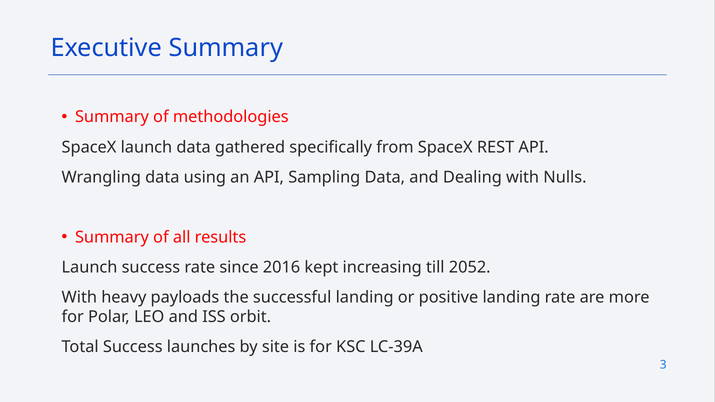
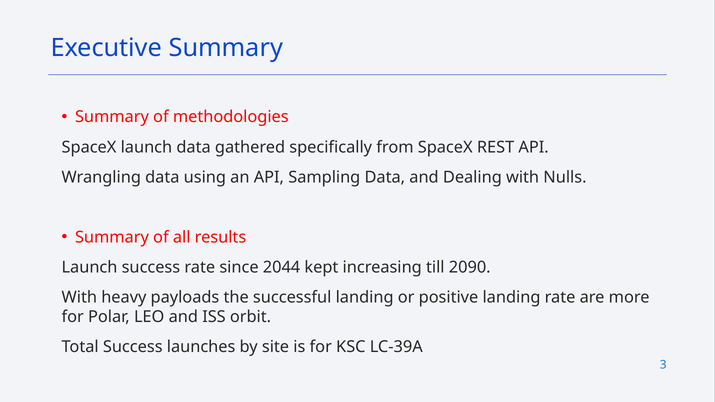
2016: 2016 -> 2044 (282, 267)
2052: 2052 -> 2090 (470, 267)
